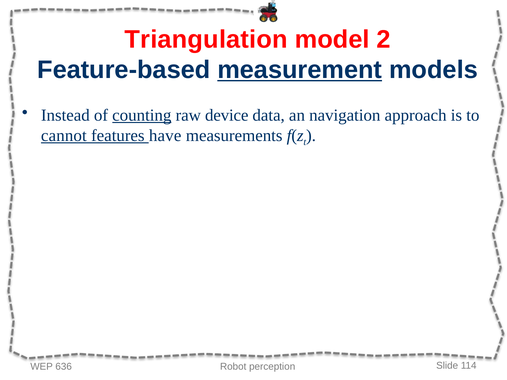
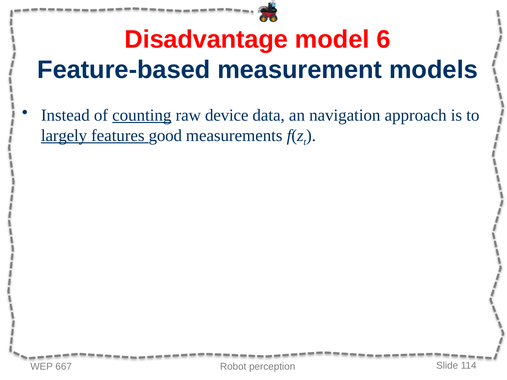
Triangulation: Triangulation -> Disadvantage (206, 39)
2: 2 -> 6 (384, 39)
measurement underline: present -> none (300, 70)
cannot: cannot -> largely (64, 136)
have: have -> good (165, 136)
636: 636 -> 667 (64, 367)
